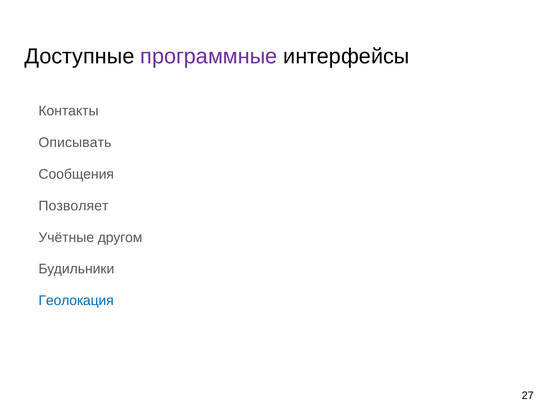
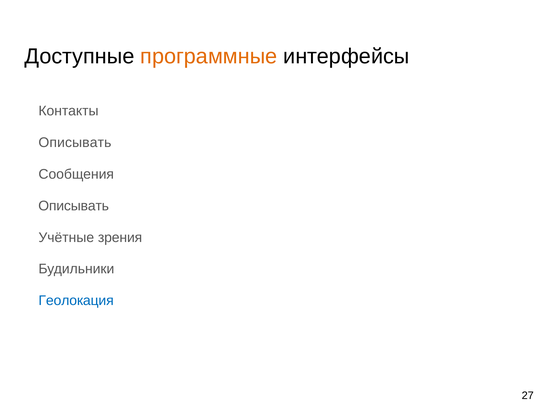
программные colour: purple -> orange (209, 56)
Позволяет: Позволяет -> Описывать (74, 206)
другом: другом -> зрения (120, 237)
